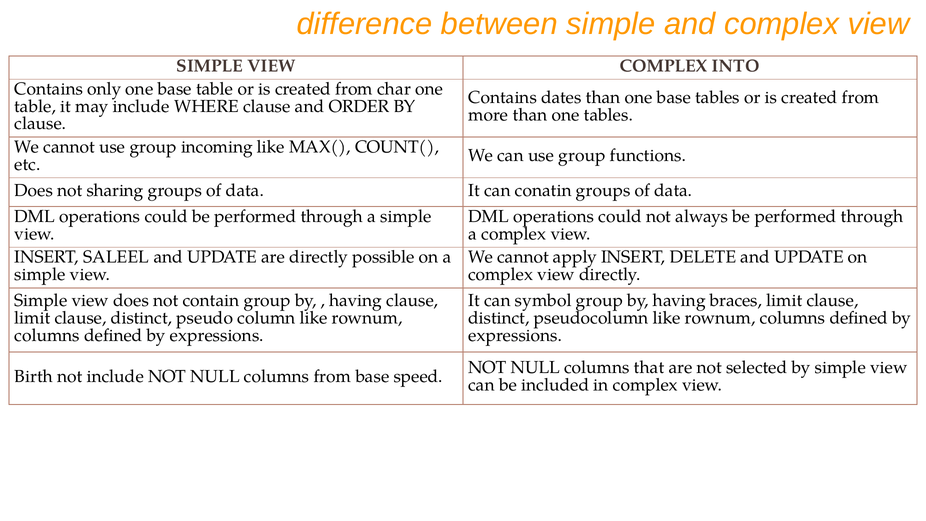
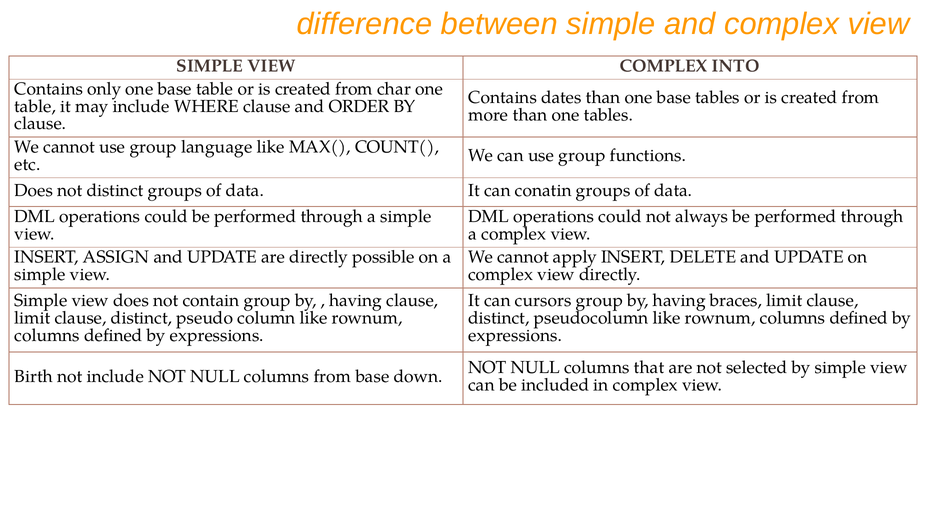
incoming: incoming -> language (217, 147)
not sharing: sharing -> distinct (115, 190)
SALEEL: SALEEL -> ASSIGN (116, 257)
symbol: symbol -> cursors (543, 301)
speed: speed -> down (418, 376)
